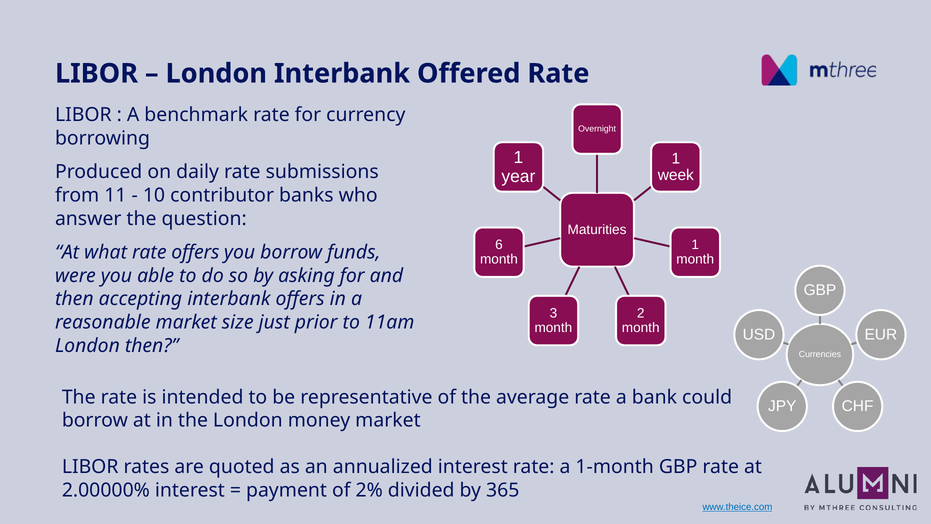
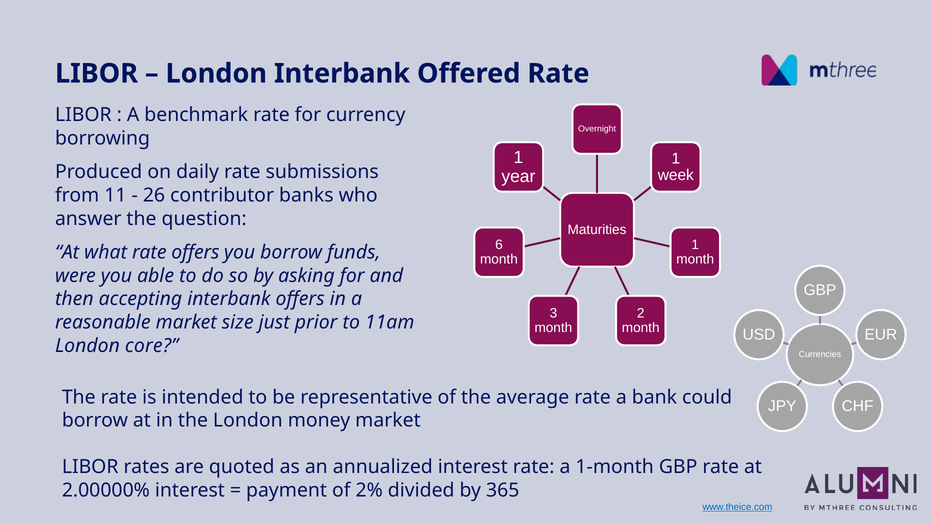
10: 10 -> 26 (154, 195)
London then: then -> core (152, 345)
